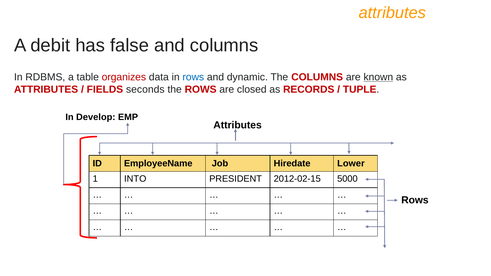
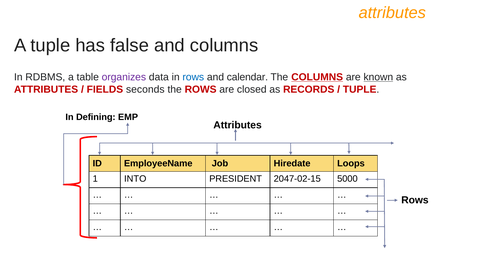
A debit: debit -> tuple (50, 45)
organizes colour: red -> purple (124, 77)
dynamic: dynamic -> calendar (247, 77)
COLUMNS underline: none -> present (317, 77)
Develop: Develop -> Defining (96, 117)
Lower: Lower -> Loops (351, 164)
2012-02-15: 2012-02-15 -> 2047-02-15 (297, 179)
